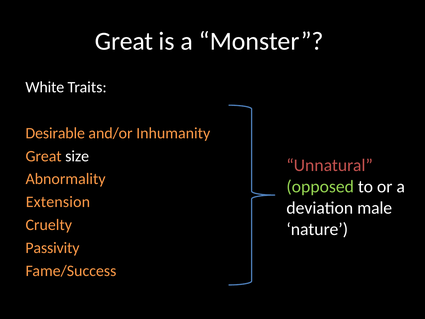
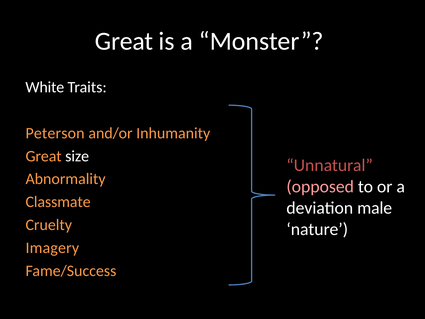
Desirable: Desirable -> Peterson (55, 133)
opposed colour: light green -> pink (320, 187)
Extension: Extension -> Classmate (58, 202)
Passivity: Passivity -> Imagery (52, 248)
